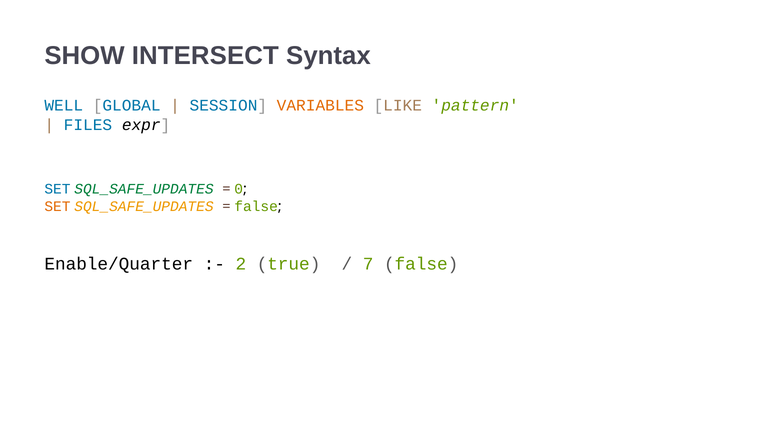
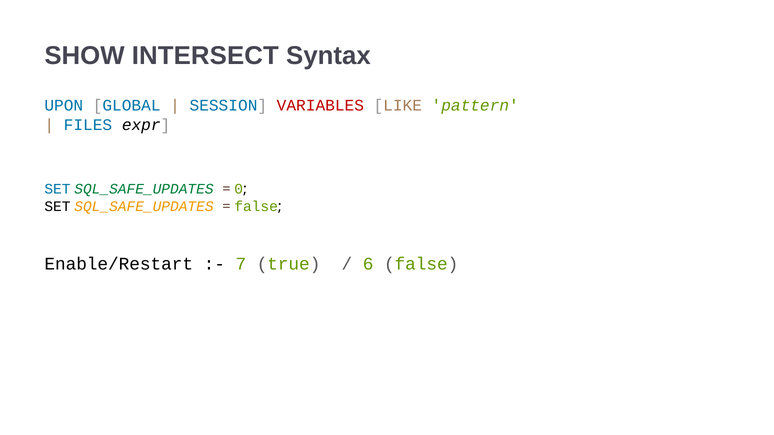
WELL: WELL -> UPON (64, 106)
VARIABLES colour: orange -> red (320, 106)
SET colour: orange -> black (57, 207)
Enable/Quarter: Enable/Quarter -> Enable/Restart (119, 264)
2: 2 -> 7 (241, 264)
7: 7 -> 6 (368, 264)
